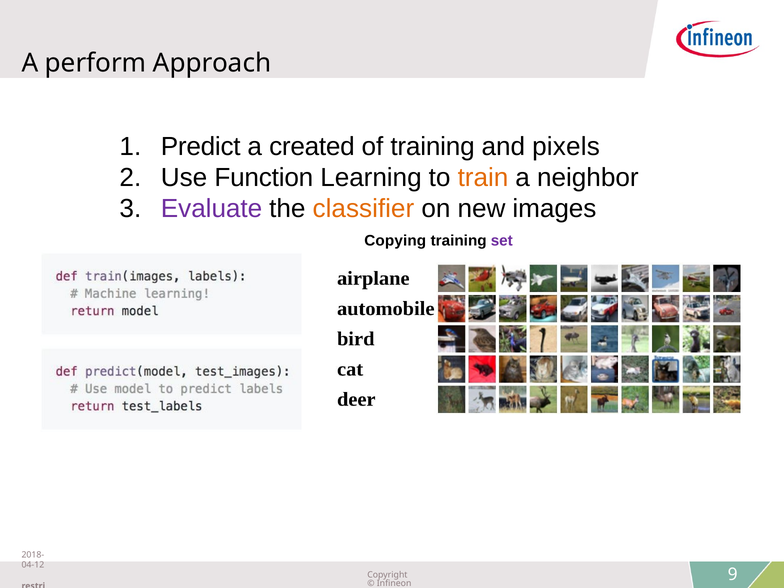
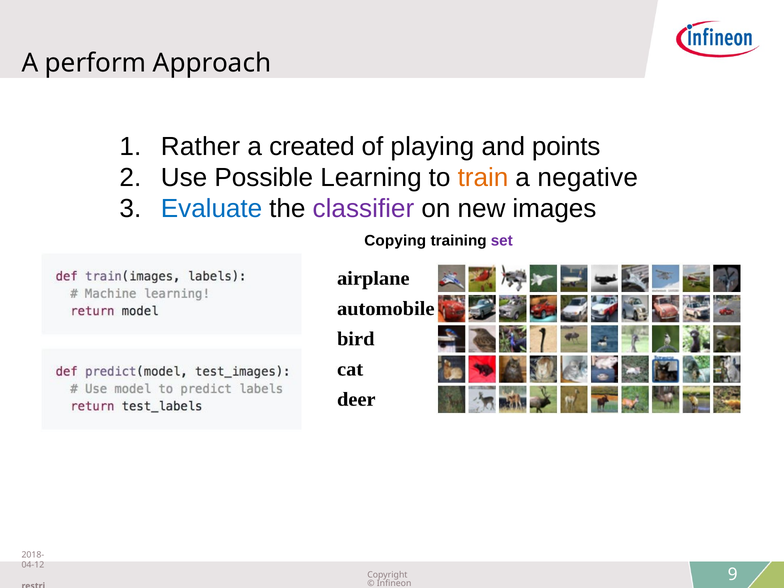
Predict: Predict -> Rather (201, 147)
of training: training -> playing (432, 147)
pixels: pixels -> points (566, 147)
Function: Function -> Possible (264, 178)
neighbor: neighbor -> negative (588, 178)
Evaluate colour: purple -> blue (212, 209)
classifier colour: orange -> purple (363, 209)
